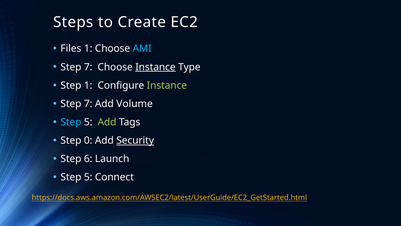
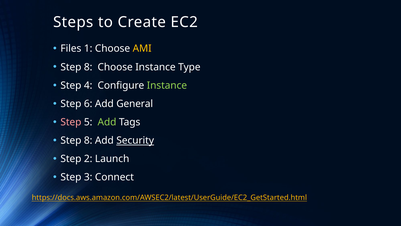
AMI colour: light blue -> yellow (142, 49)
7: 7 -> 8 (88, 67)
Instance underline: present -> none (155, 67)
Step 1: 1 -> 4 (88, 85)
7: 7 -> 6 (88, 104)
Volume: Volume -> General (135, 104)
Step colour: light blue -> pink (71, 122)
0: 0 -> 8 (88, 140)
6: 6 -> 2 (88, 159)
5: 5 -> 3 (88, 177)
